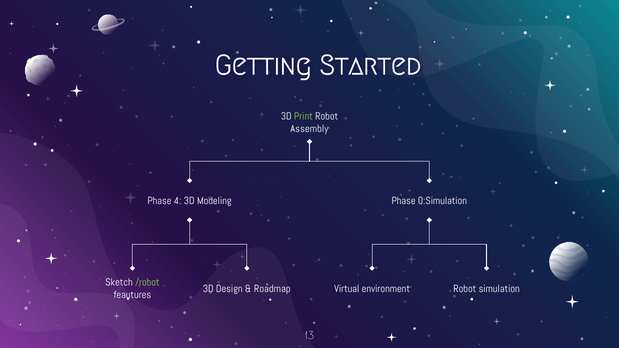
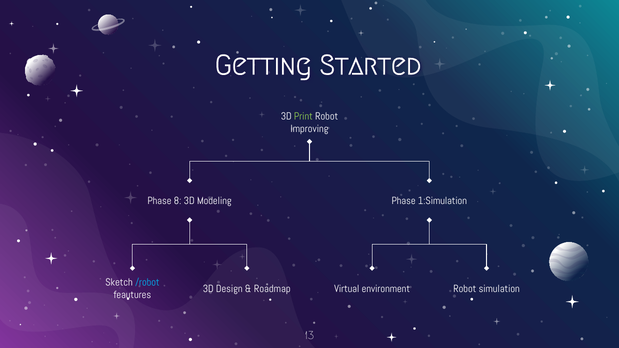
Assembly: Assembly -> Improving (309, 129)
4: 4 -> 8 (178, 201)
0:Simulation: 0:Simulation -> 1:Simulation (442, 201)
/robot colour: light green -> light blue (147, 283)
